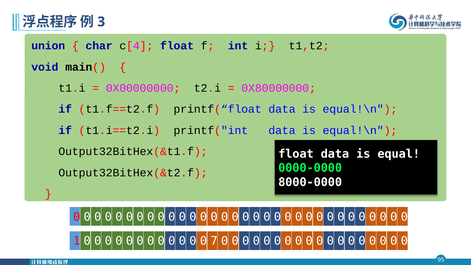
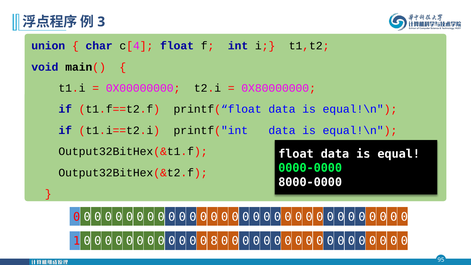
7: 7 -> 8 (214, 241)
